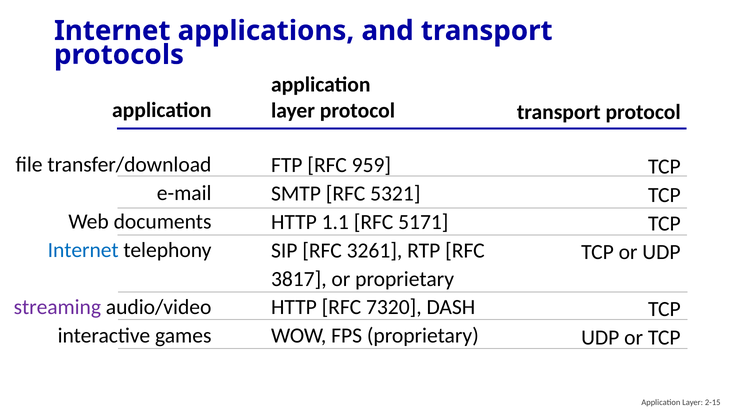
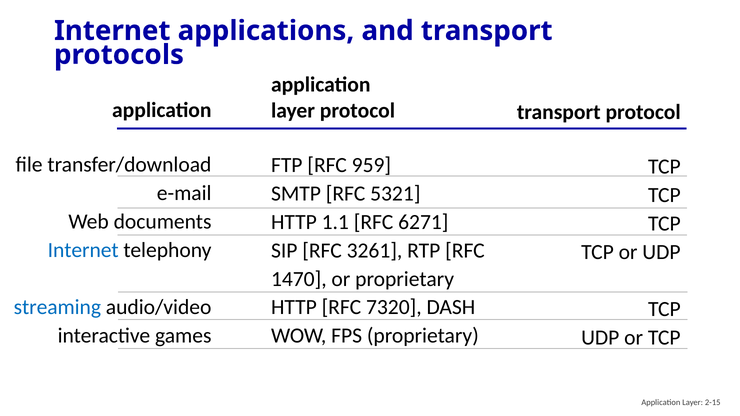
5171: 5171 -> 6271 (423, 222)
3817: 3817 -> 1470 (299, 279)
streaming colour: purple -> blue (57, 307)
